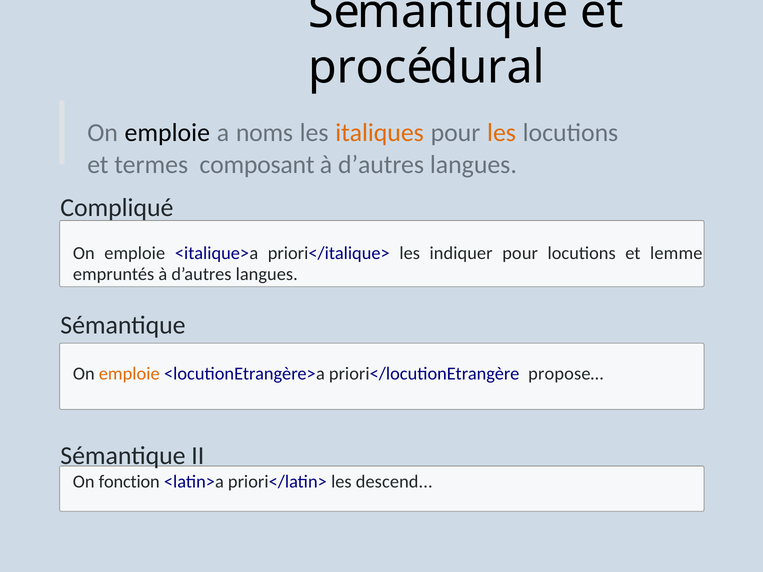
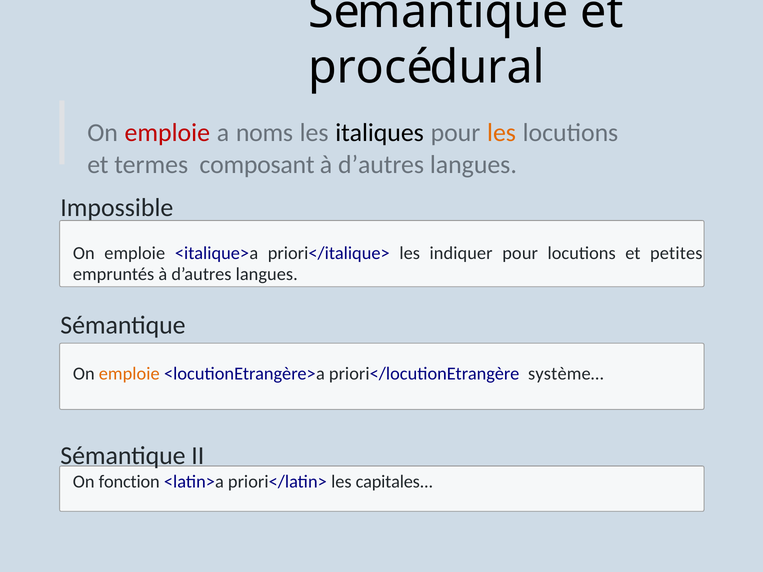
emploie colour: black -> red (167, 133)
italiques colour: orange -> black (380, 133)
Compliqué: Compliqué -> Impossible (117, 208)
lemme: lemme -> petites (676, 253)
propose…: propose… -> système… (566, 374)
descend: descend -> capitales (394, 482)
